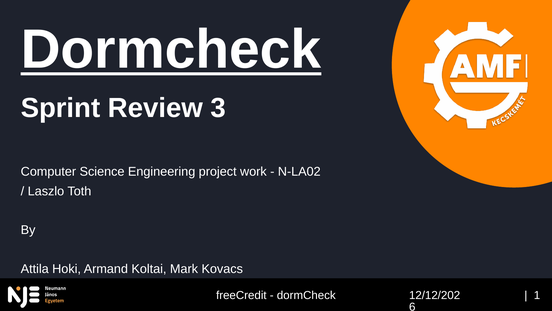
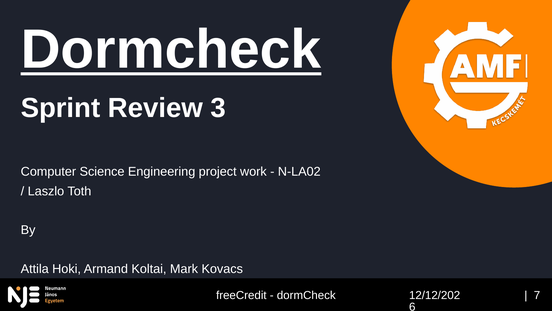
1: 1 -> 7 (537, 295)
